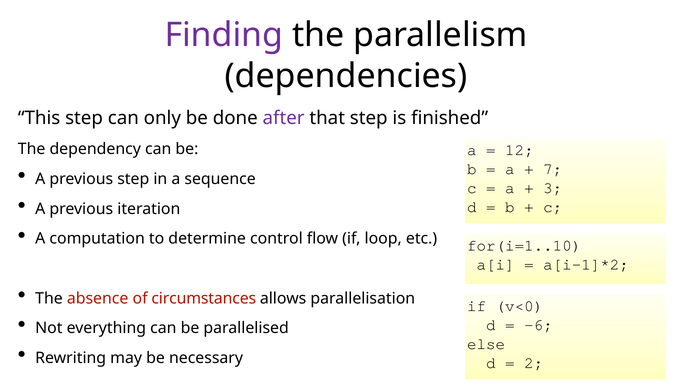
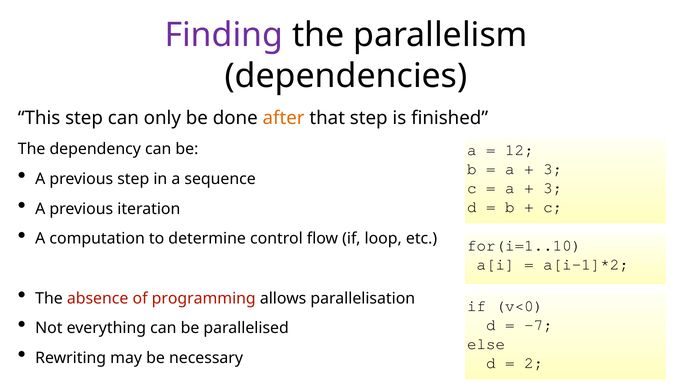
after colour: purple -> orange (284, 118)
7: 7 -> 3 (553, 169)
circumstances: circumstances -> programming (204, 298)
-6: -6 -> -7 (538, 325)
